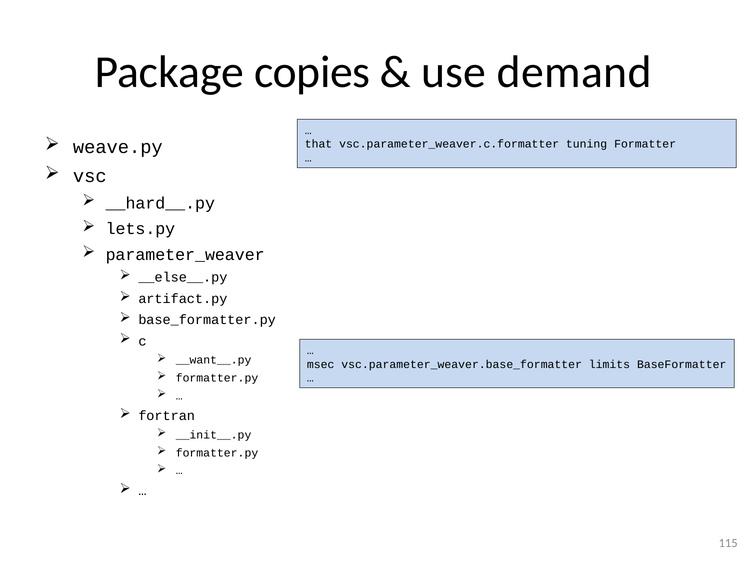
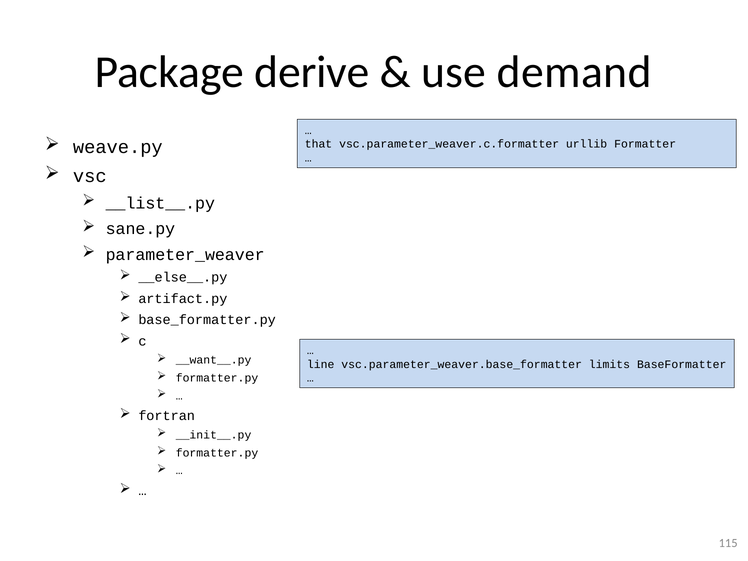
copies: copies -> derive (312, 72)
tuning: tuning -> urllib (587, 144)
__hard__.py: __hard__.py -> __list__.py (160, 203)
lets.py: lets.py -> sane.py (140, 229)
msec: msec -> line (321, 364)
